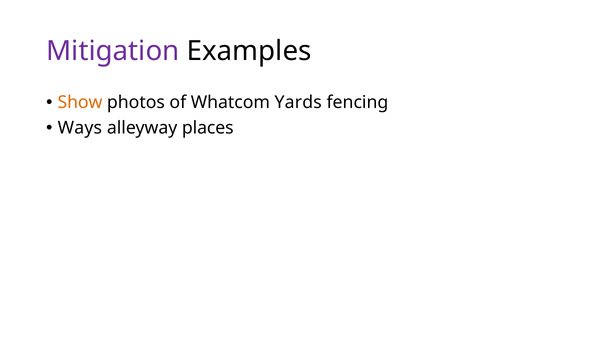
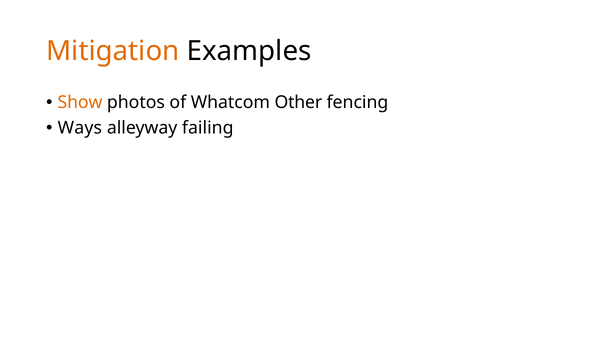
Mitigation colour: purple -> orange (113, 51)
Yards: Yards -> Other (298, 102)
places: places -> failing (208, 128)
